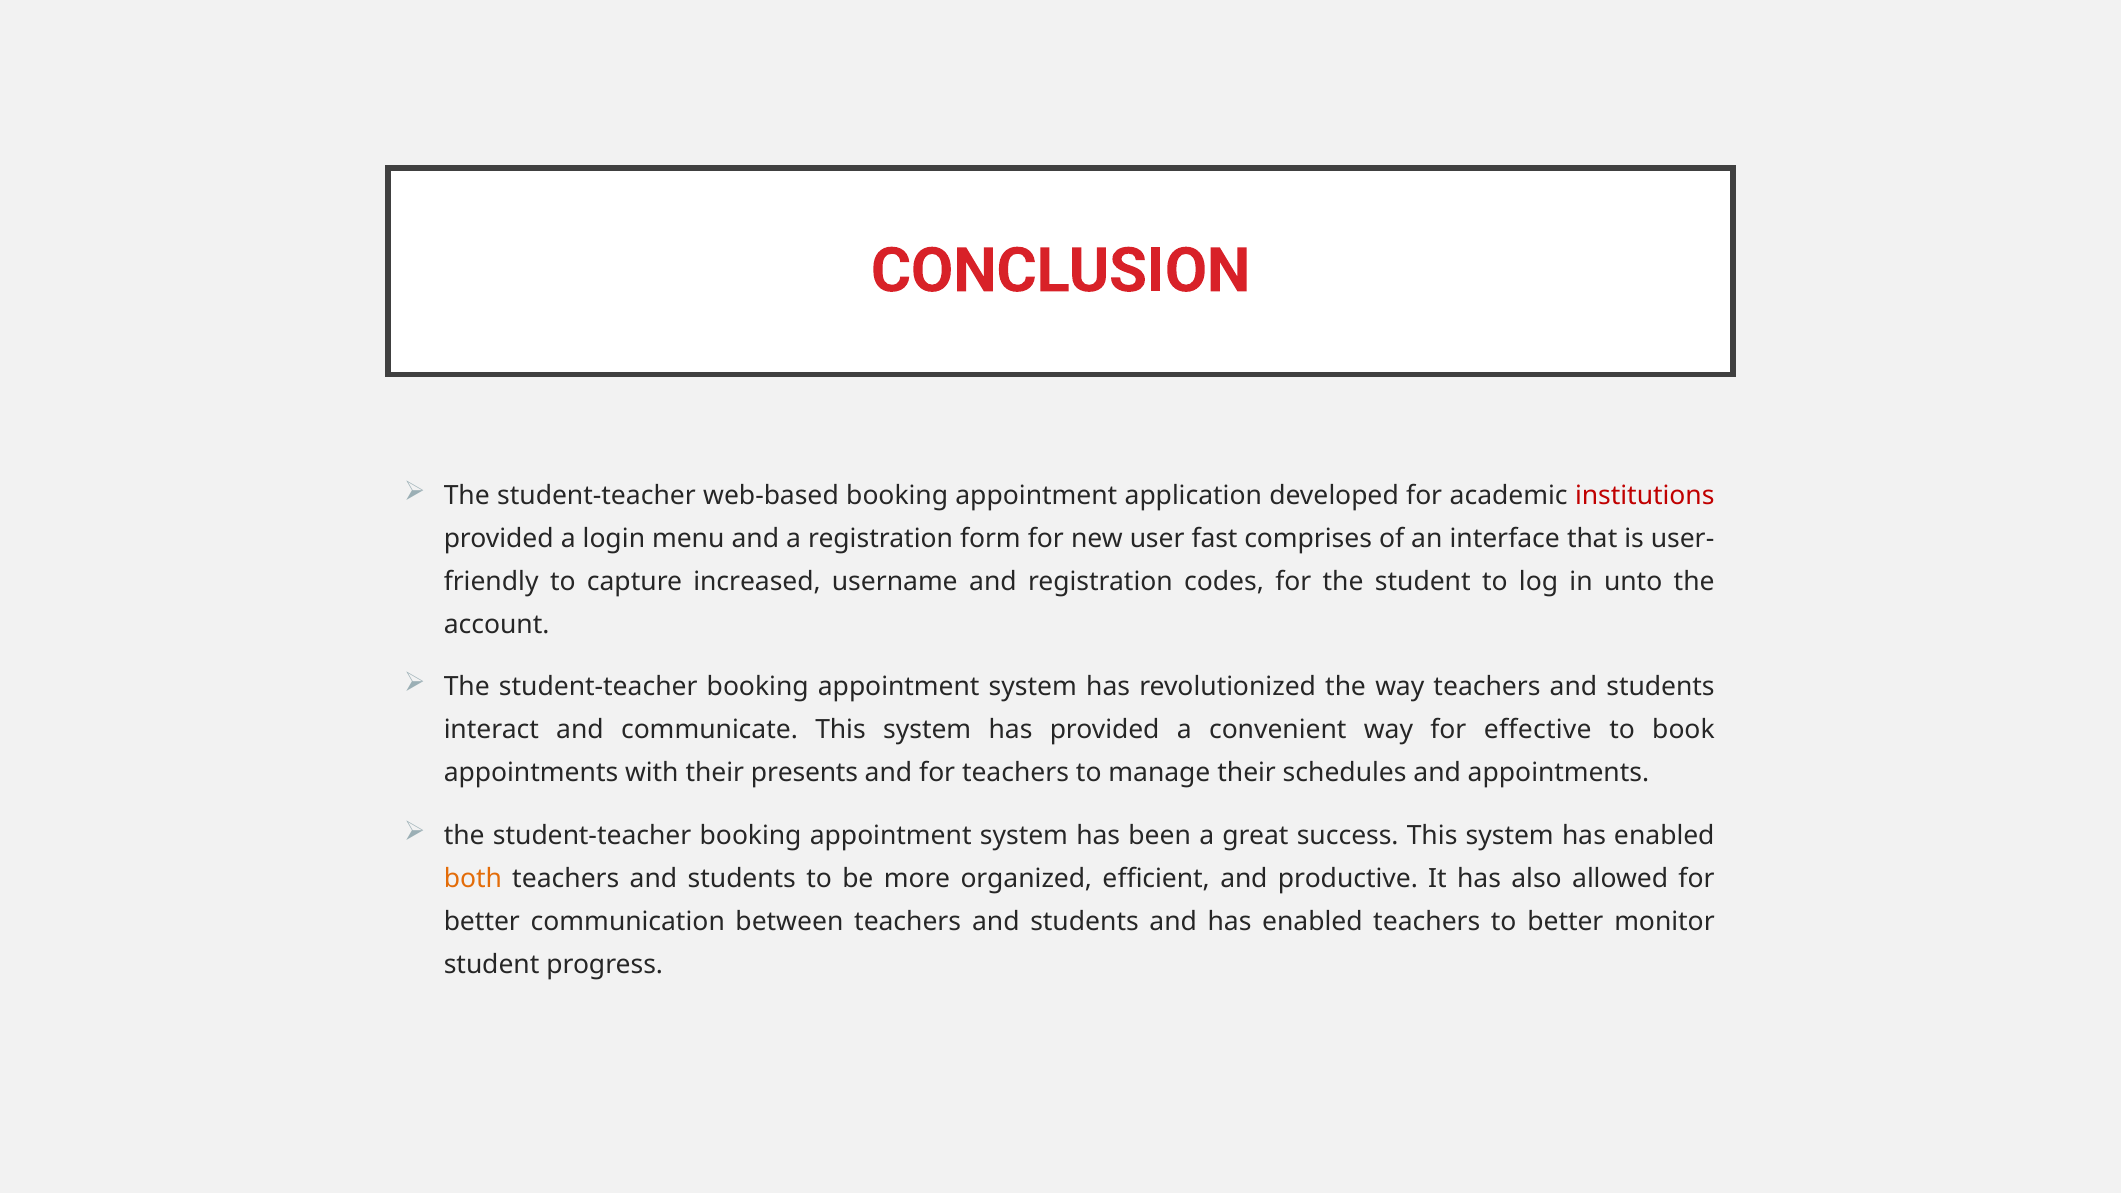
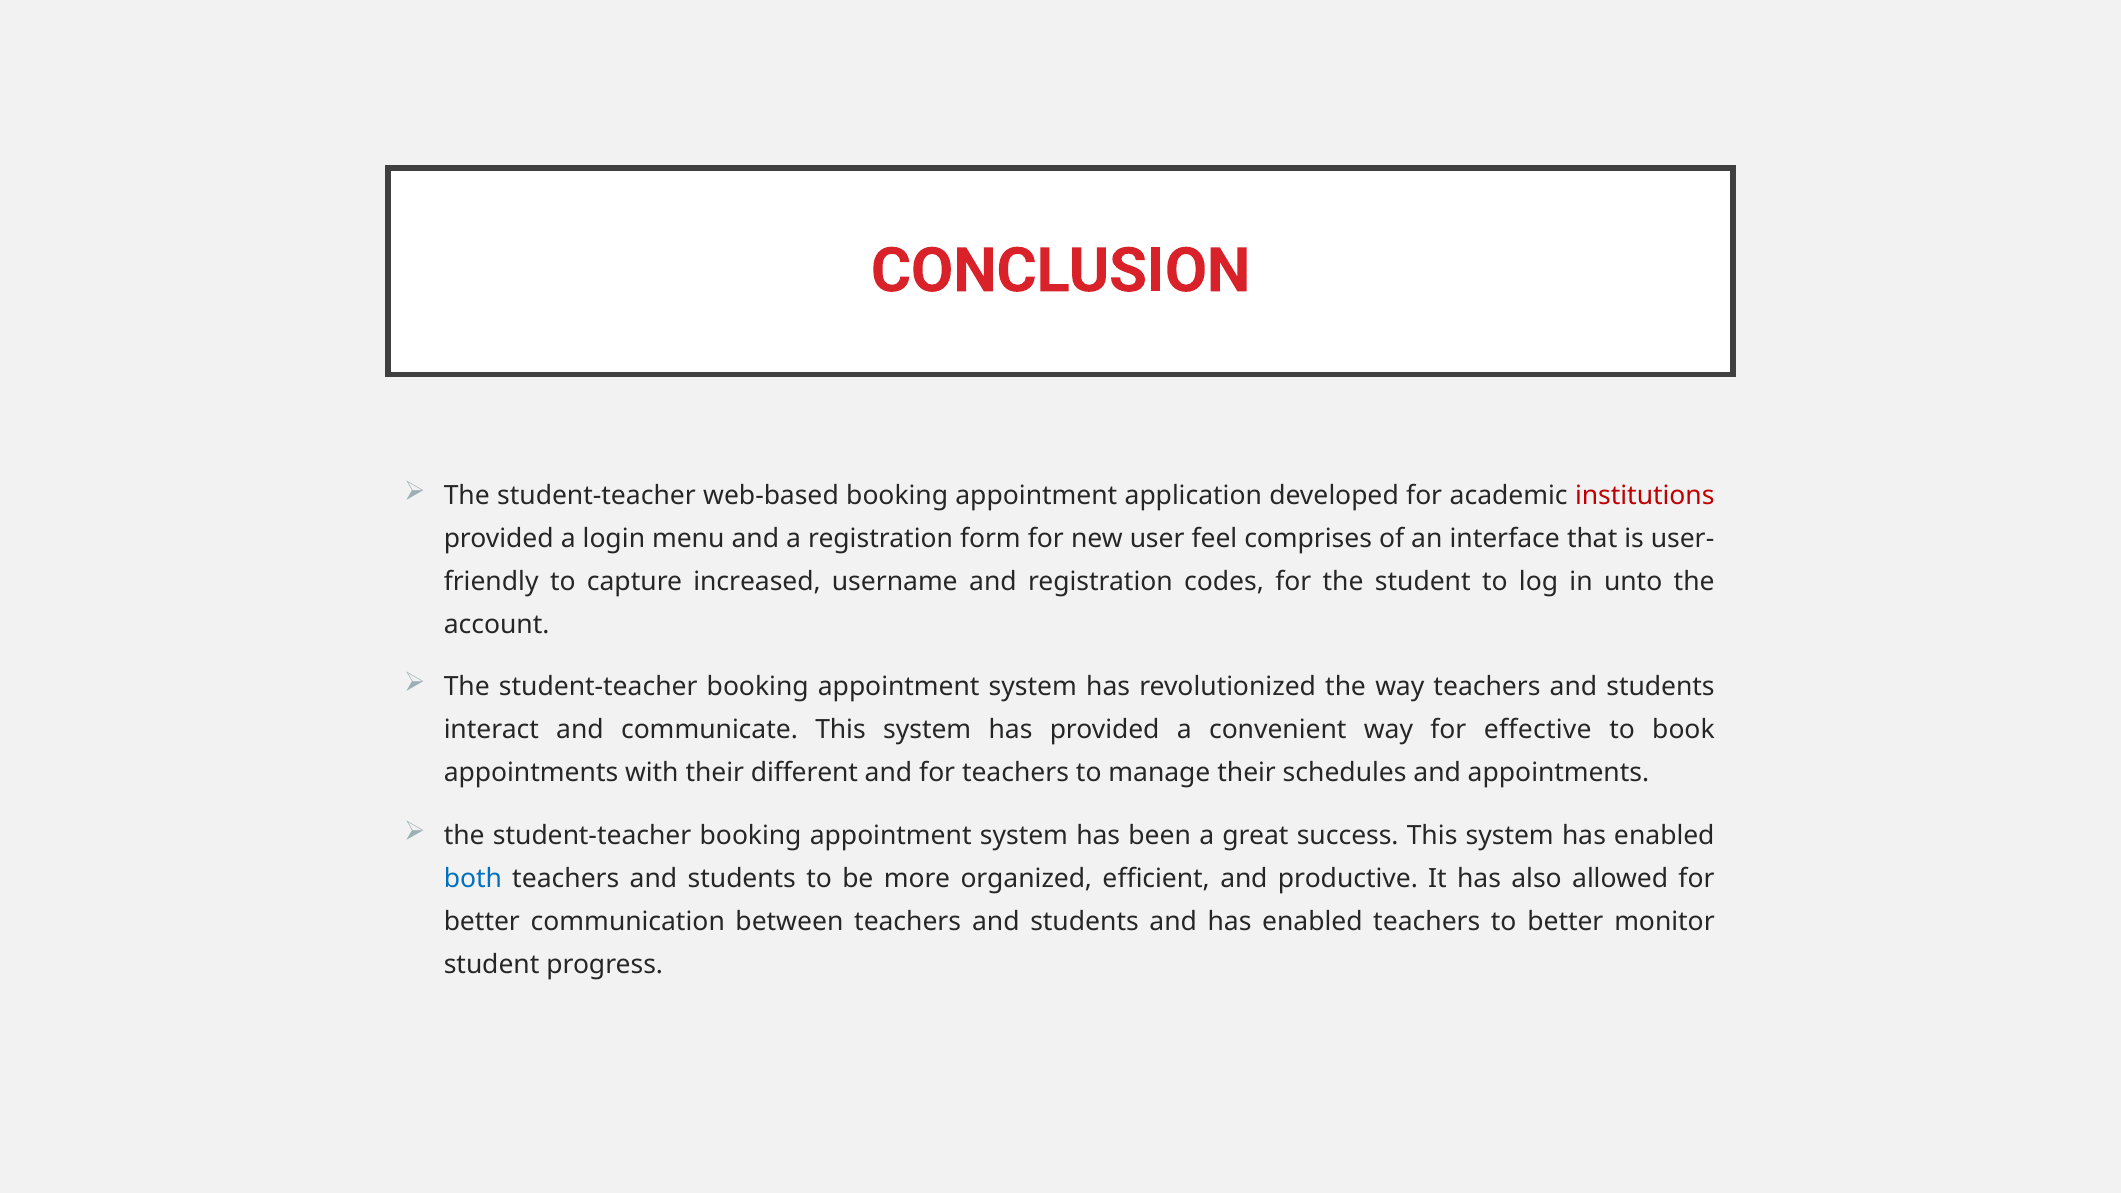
fast: fast -> feel (1214, 539)
presents: presents -> different (804, 773)
both colour: orange -> blue (473, 879)
